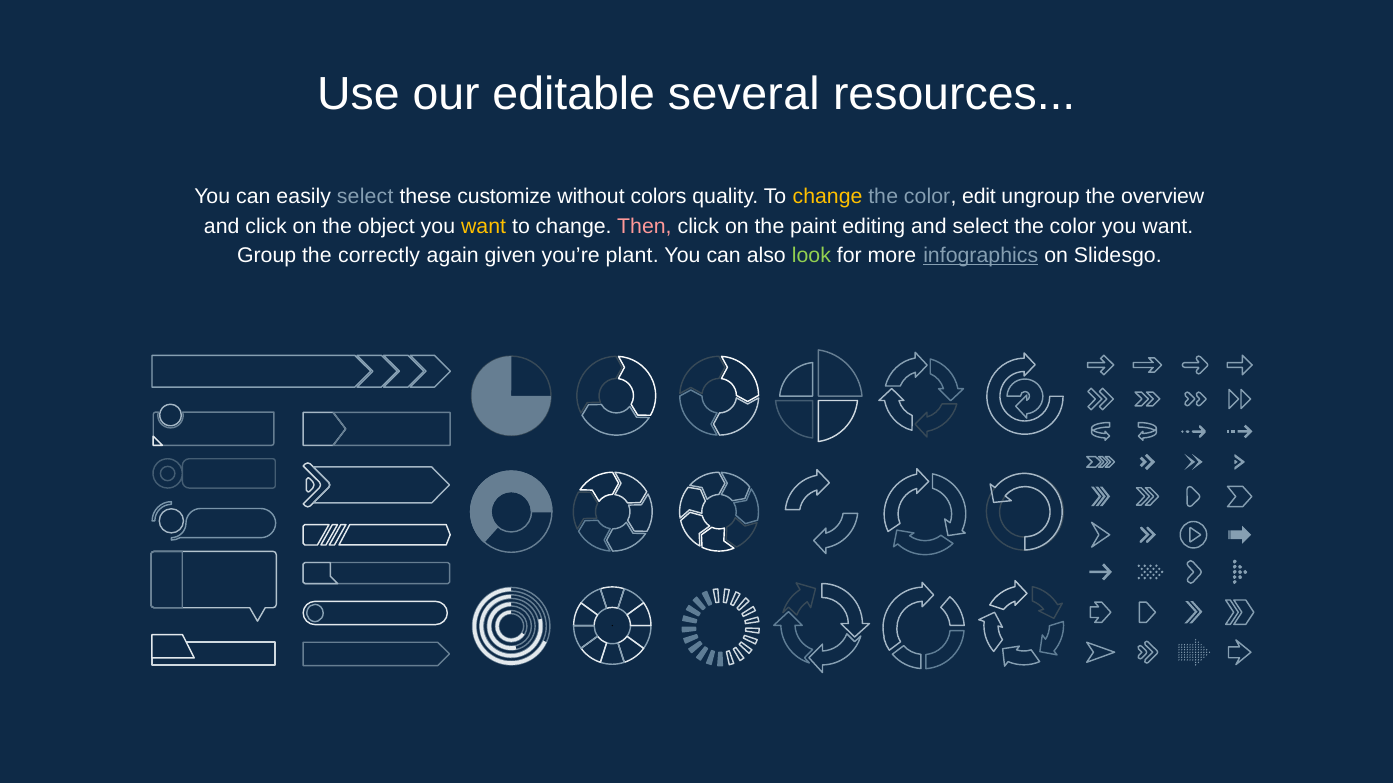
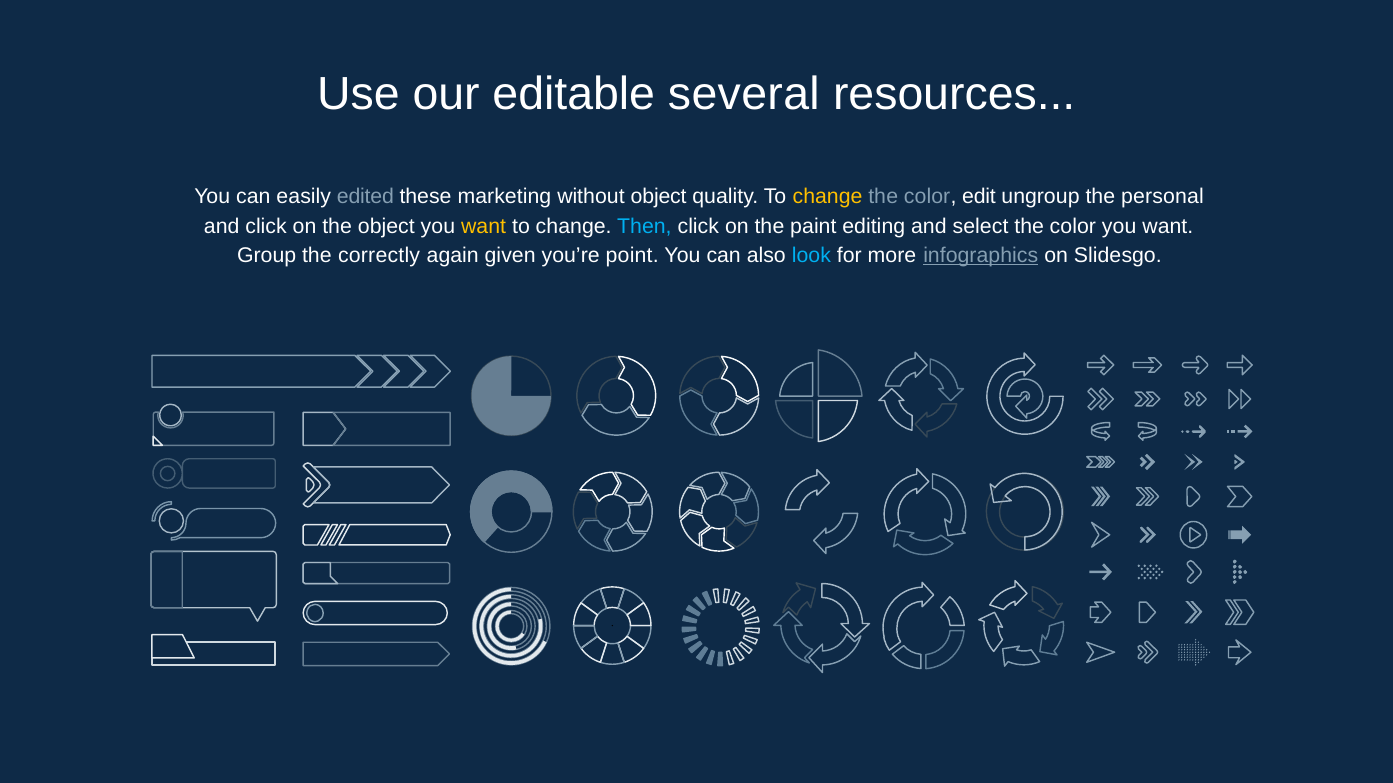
easily select: select -> edited (365, 197)
customize: customize -> marketing (504, 197)
without colors: colors -> object (659, 197)
overview: overview -> personal (1163, 197)
Then colour: pink -> light blue (644, 226)
plant: plant -> point (632, 256)
look colour: light green -> light blue (811, 256)
